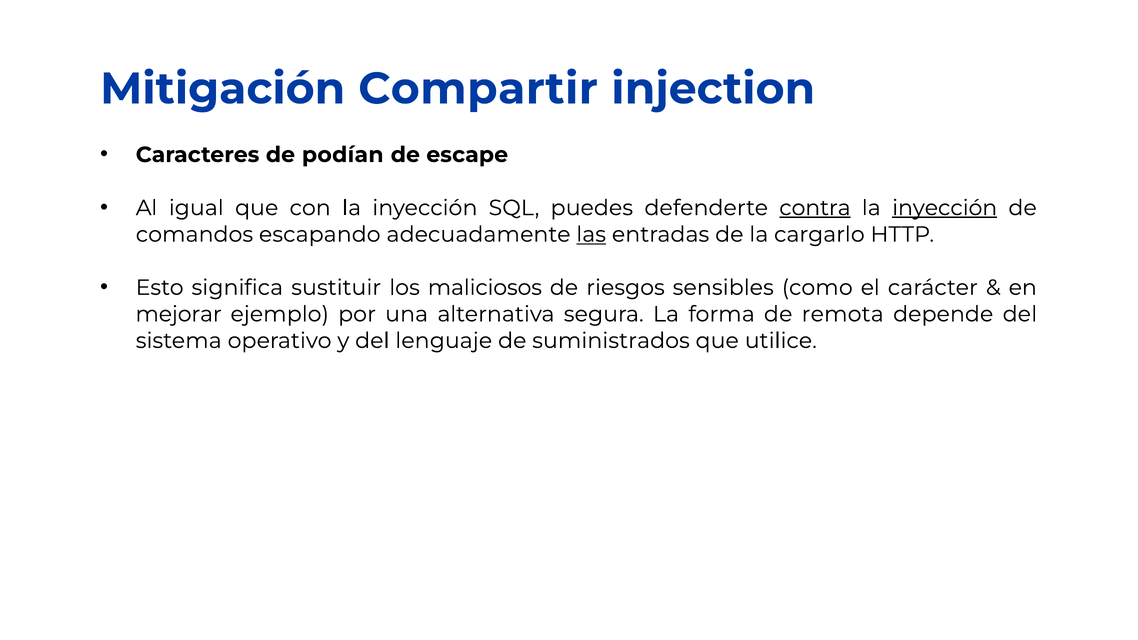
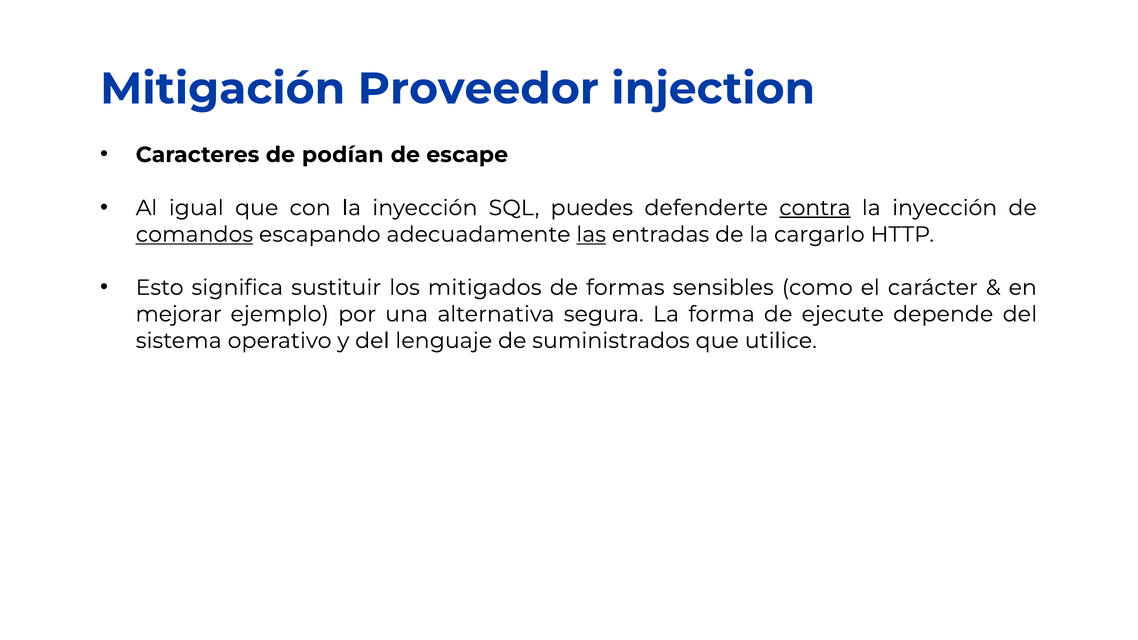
Compartir: Compartir -> Proveedor (478, 89)
inyección underline: present -> none (945, 208)
comandos underline: none -> present (194, 234)
maliciosos: maliciosos -> mitigados (485, 288)
riesgos: riesgos -> formas (625, 288)
remota: remota -> ejecute (843, 314)
